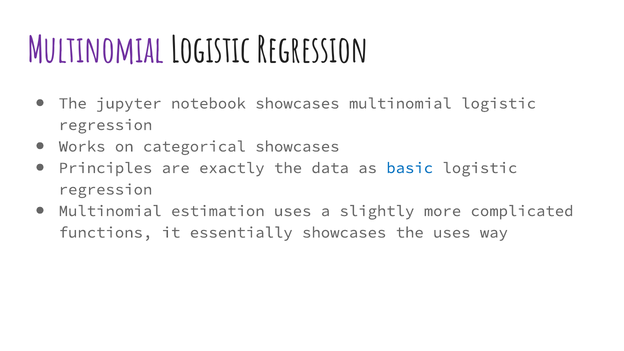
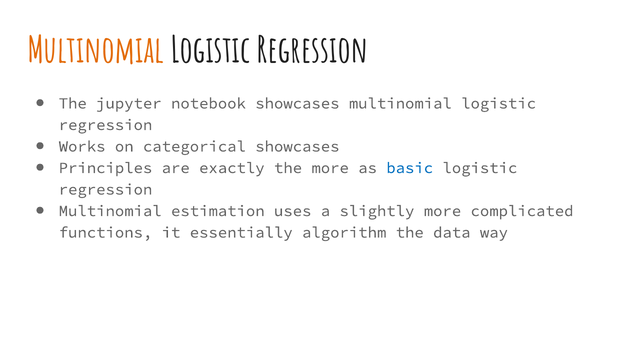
Multinomial colour: purple -> orange (96, 51)
the data: data -> more (330, 168)
essentially showcases: showcases -> algorithm (344, 232)
the uses: uses -> data (452, 232)
